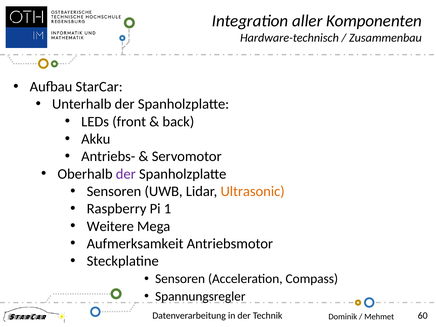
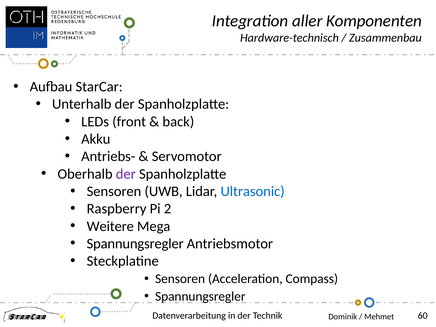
Ultrasonic colour: orange -> blue (253, 191)
1: 1 -> 2 (168, 209)
Aufmerksamkeit: Aufmerksamkeit -> Spannungsregler (135, 244)
